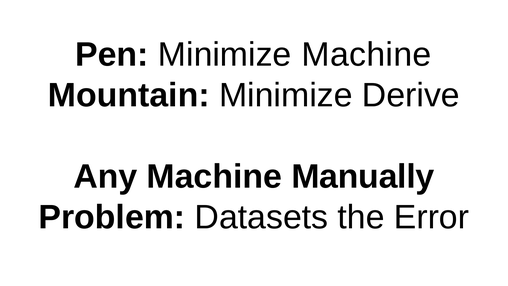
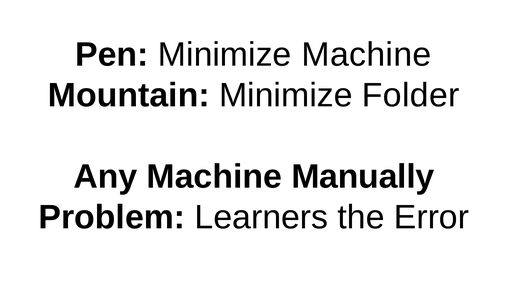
Derive: Derive -> Folder (411, 95)
Datasets: Datasets -> Learners (261, 217)
